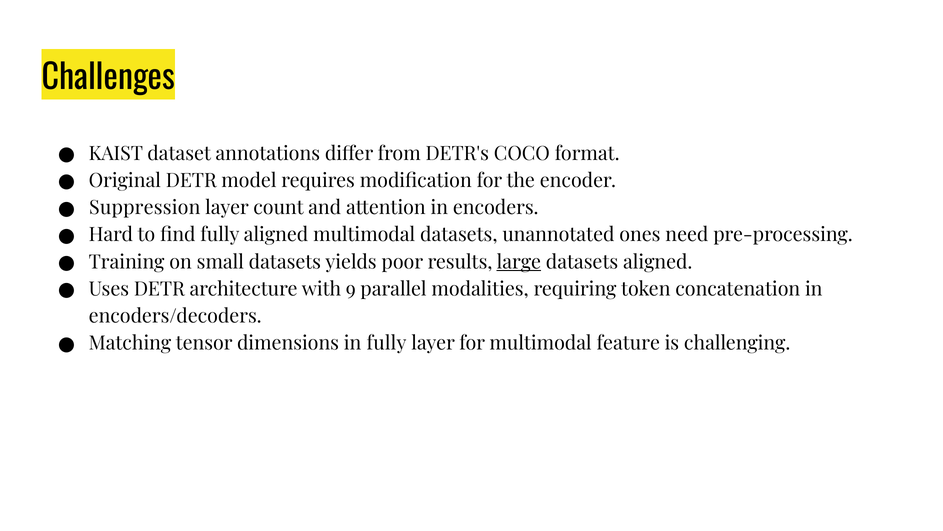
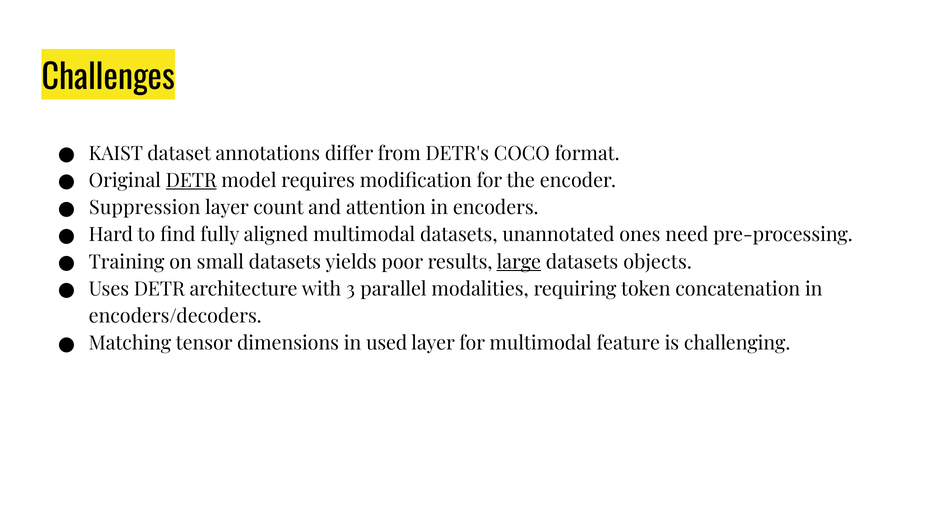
DETR underline: none -> present (191, 180)
datasets aligned: aligned -> objects (658, 262)
9: 9 -> 3 (351, 289)
in fully: fully -> used (387, 343)
